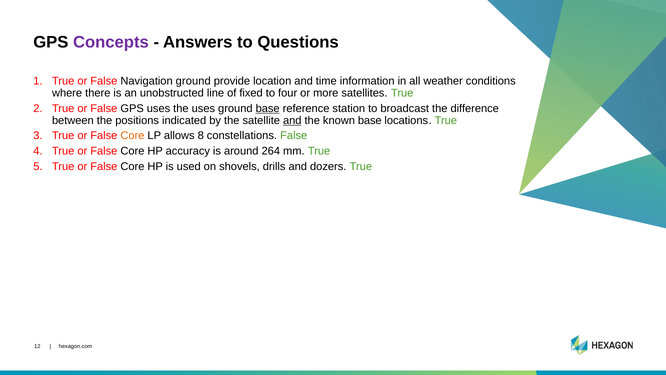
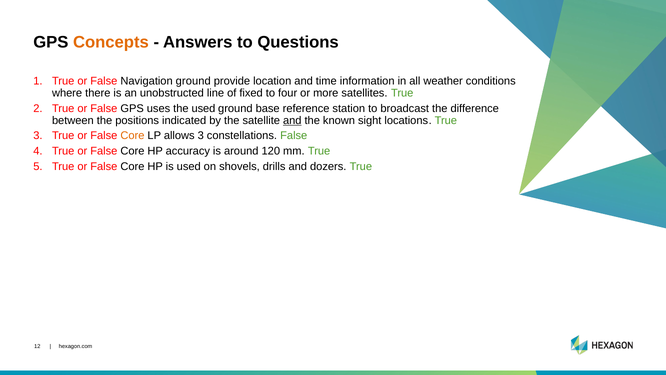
Concepts colour: purple -> orange (111, 42)
the uses: uses -> used (203, 108)
base underline: present -> none (268, 108)
known base: base -> sight (370, 120)
allows 8: 8 -> 3 (201, 136)
264: 264 -> 120 (271, 151)
